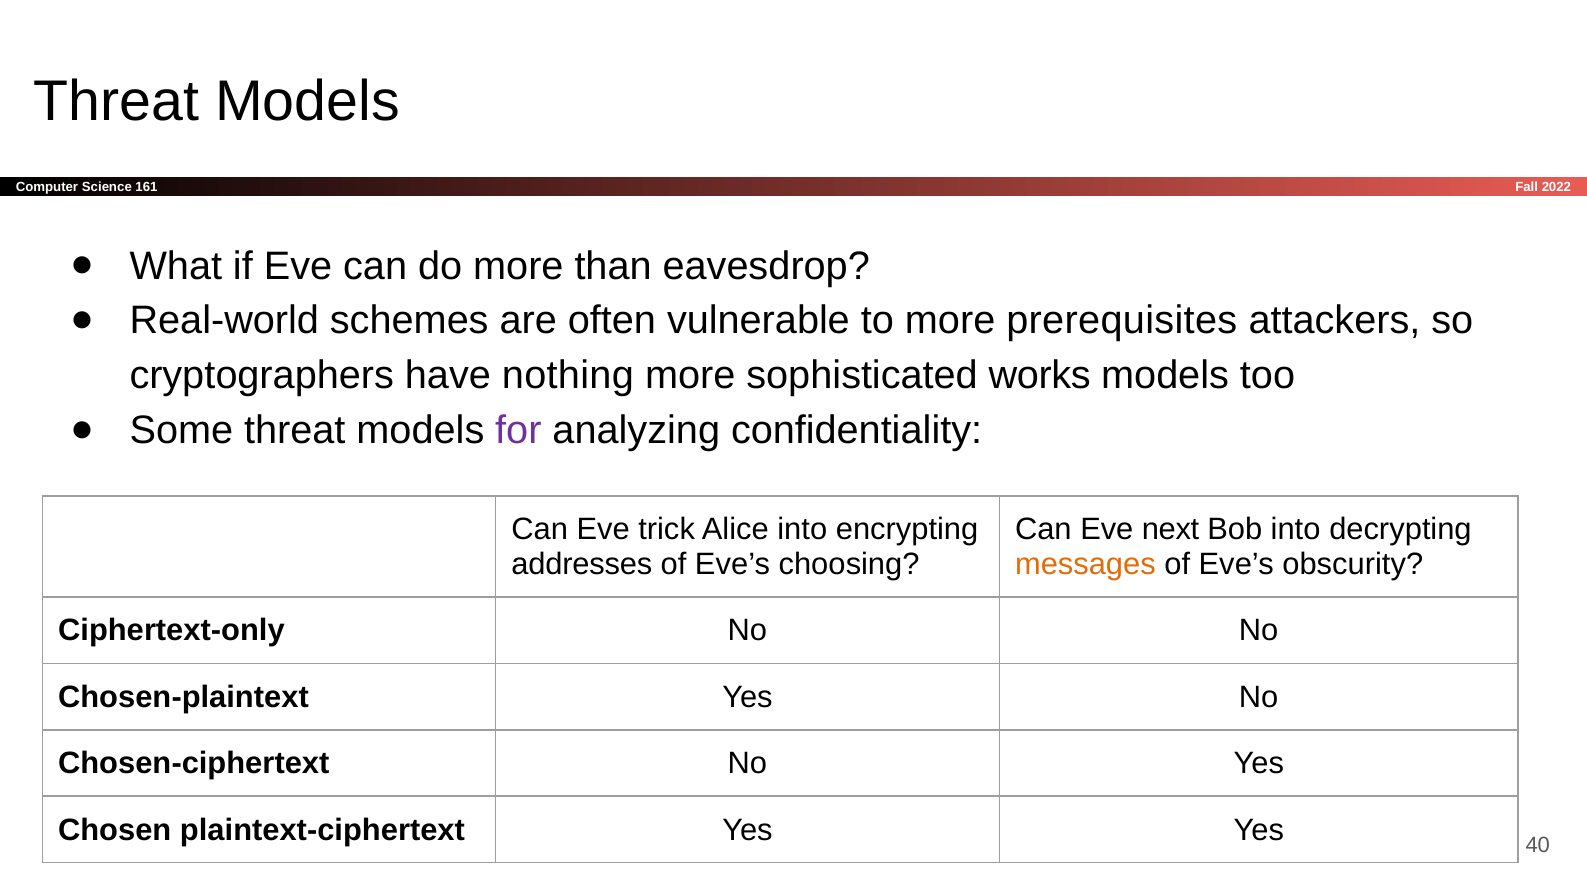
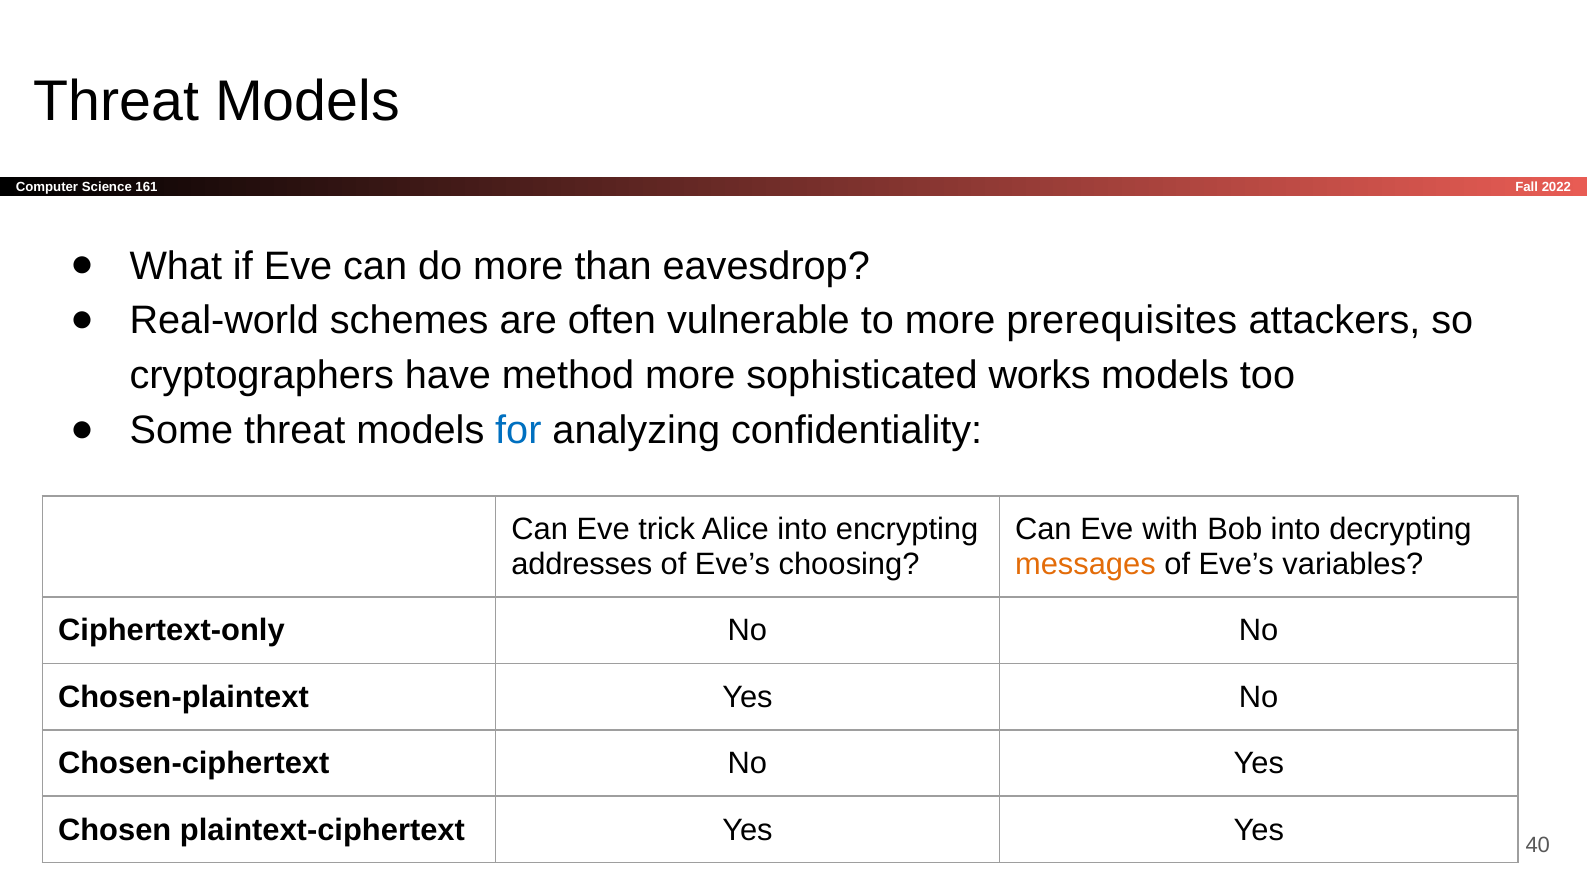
nothing: nothing -> method (568, 375)
for colour: purple -> blue (518, 430)
next: next -> with (1170, 530)
obscurity: obscurity -> variables (1353, 564)
